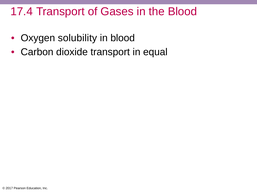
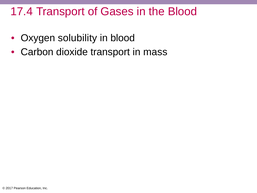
equal: equal -> mass (155, 52)
